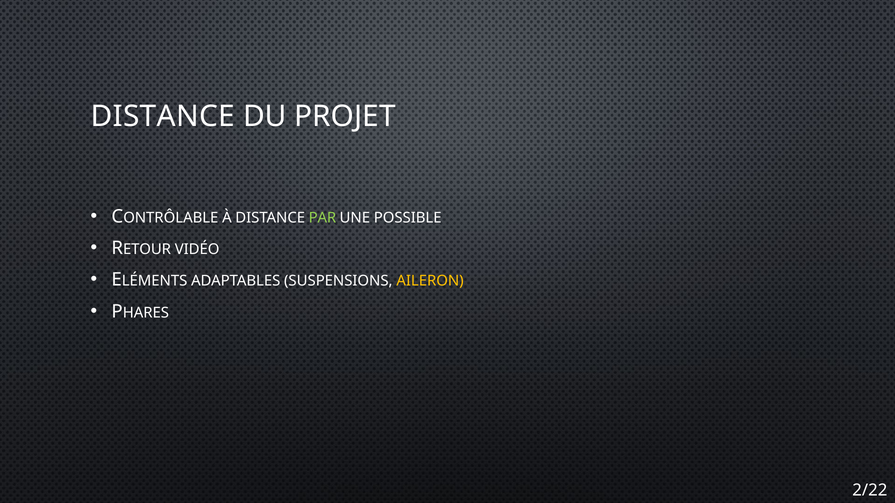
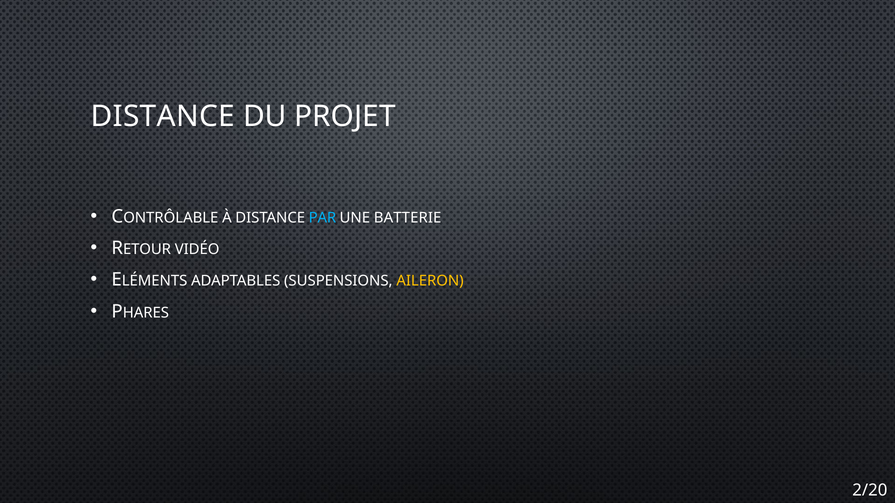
PAR colour: light green -> light blue (322, 218)
POSSIBLE: POSSIBLE -> BATTERIE (408, 218)
2/22: 2/22 -> 2/20 (870, 491)
